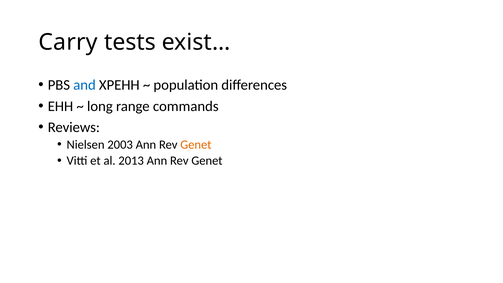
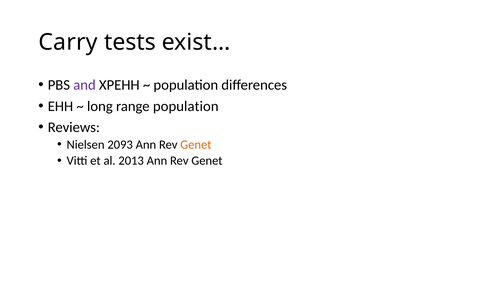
and colour: blue -> purple (85, 85)
range commands: commands -> population (186, 106)
2003: 2003 -> 2093 (120, 145)
